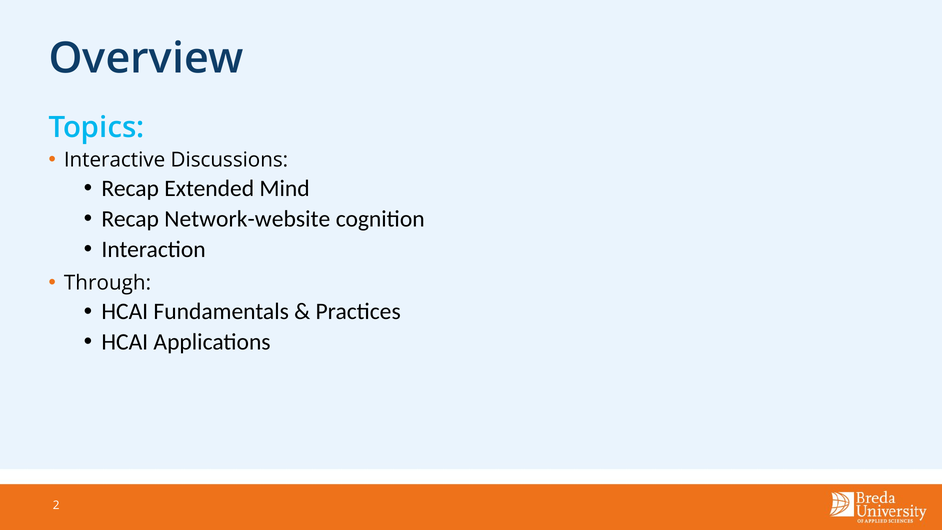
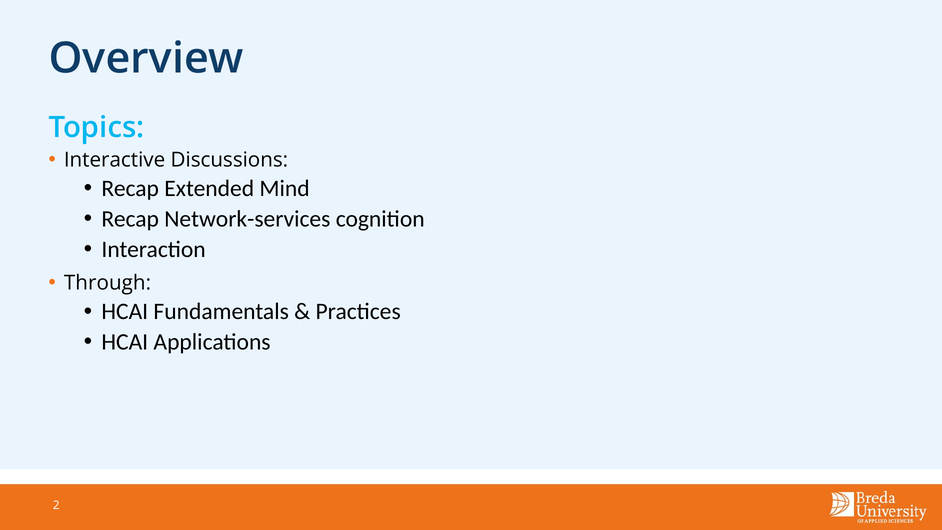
Network-website: Network-website -> Network-services (247, 219)
